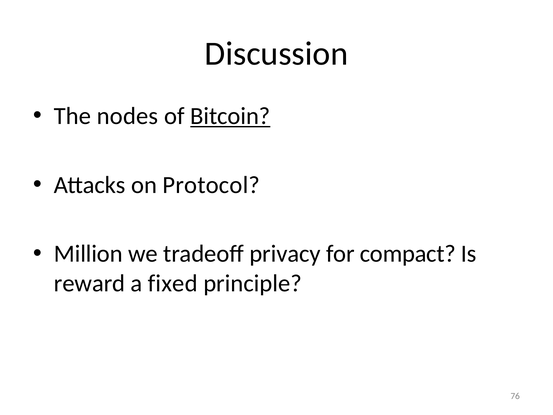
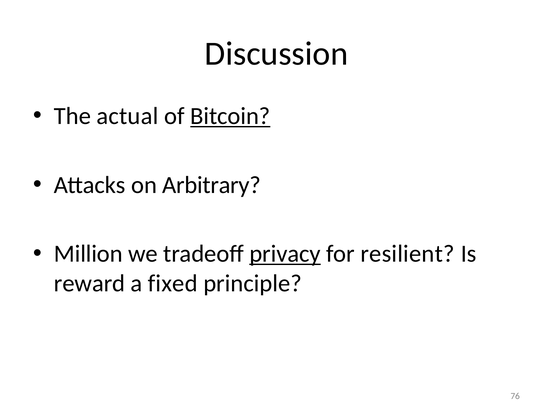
nodes: nodes -> actual (127, 116)
Protocol: Protocol -> Arbitrary (211, 185)
privacy underline: none -> present (285, 254)
compact: compact -> resilient (408, 254)
